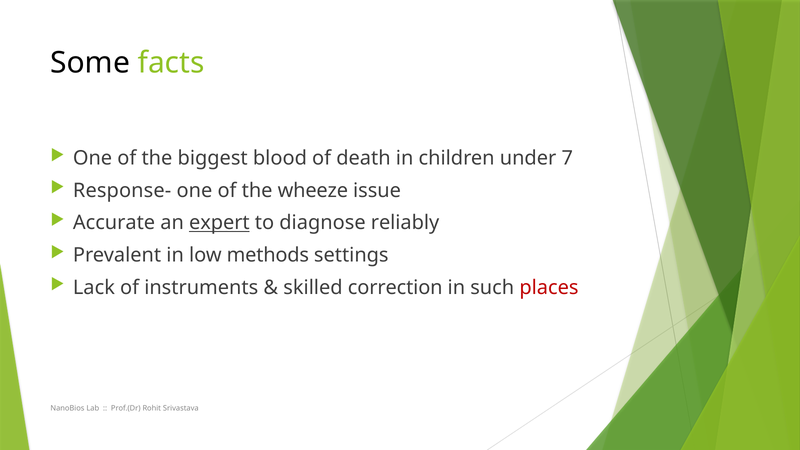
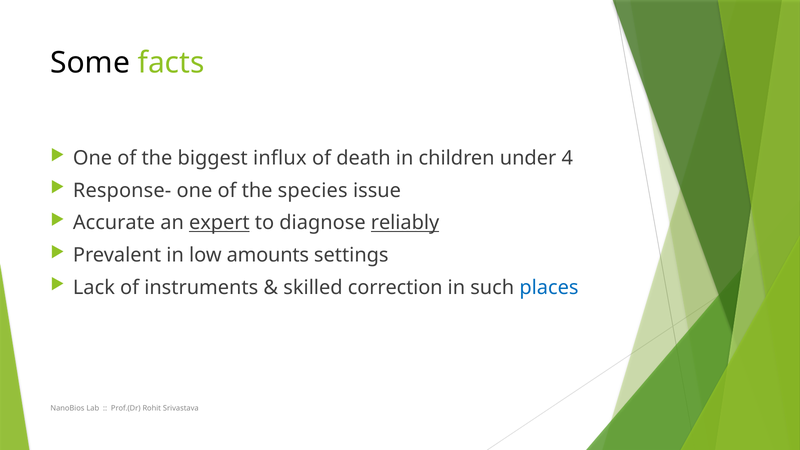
blood: blood -> influx (280, 158)
7: 7 -> 4 (567, 158)
wheeze: wheeze -> species (313, 191)
reliably underline: none -> present (405, 223)
methods: methods -> amounts (268, 255)
places colour: red -> blue (549, 288)
